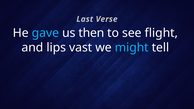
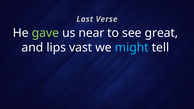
gave colour: light blue -> light green (45, 33)
then: then -> near (91, 33)
flight: flight -> great (161, 33)
